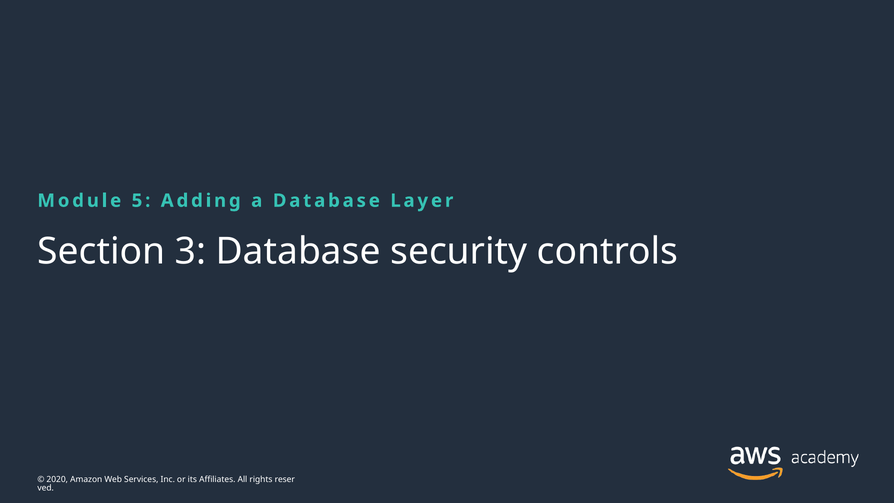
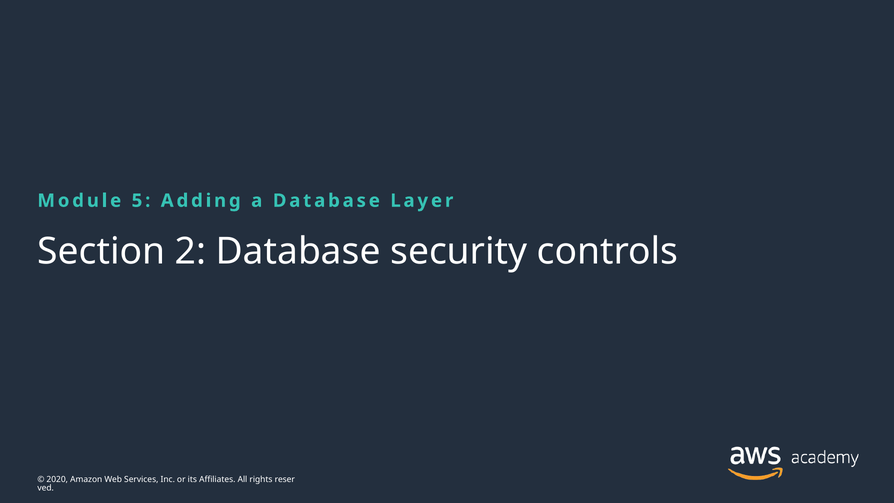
3: 3 -> 2 (190, 251)
